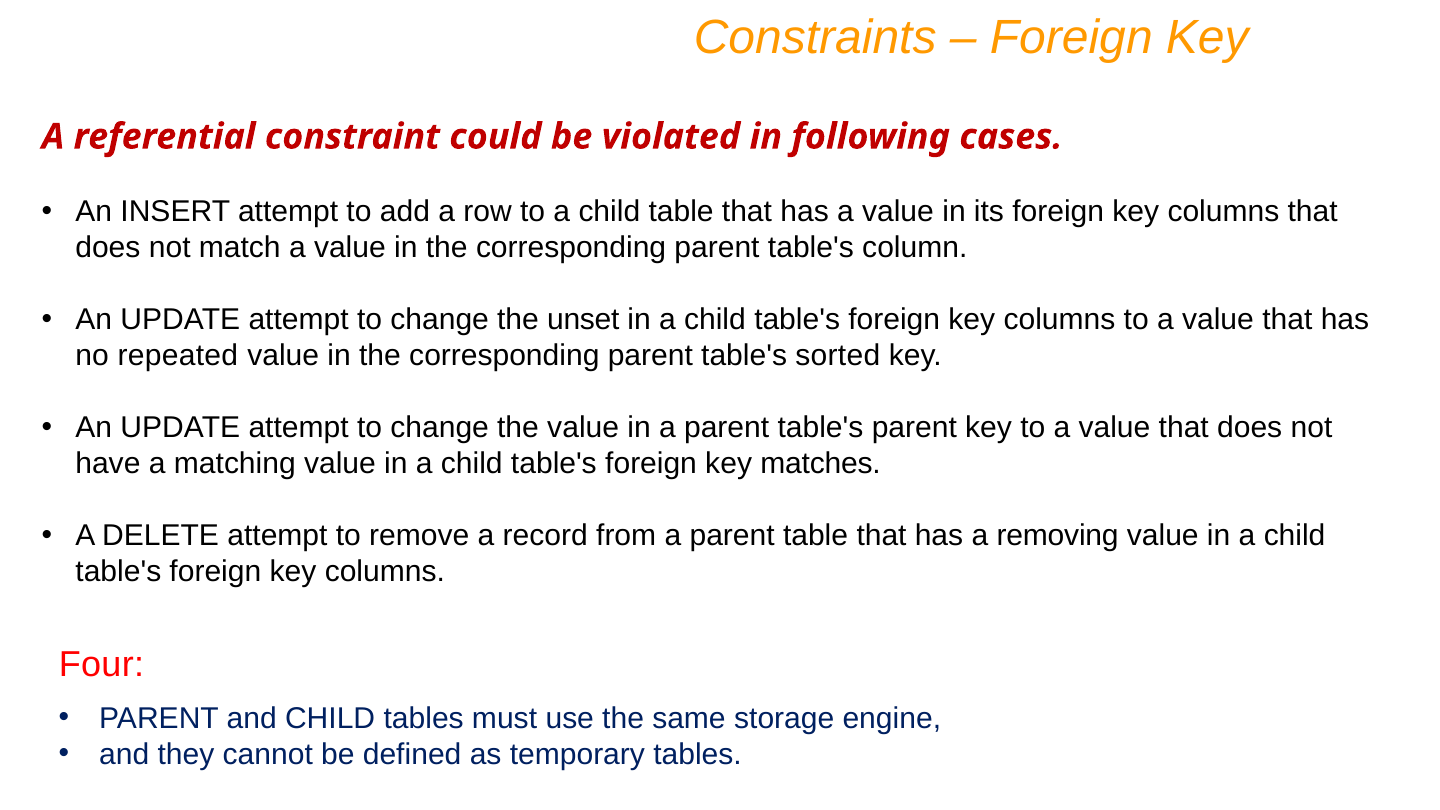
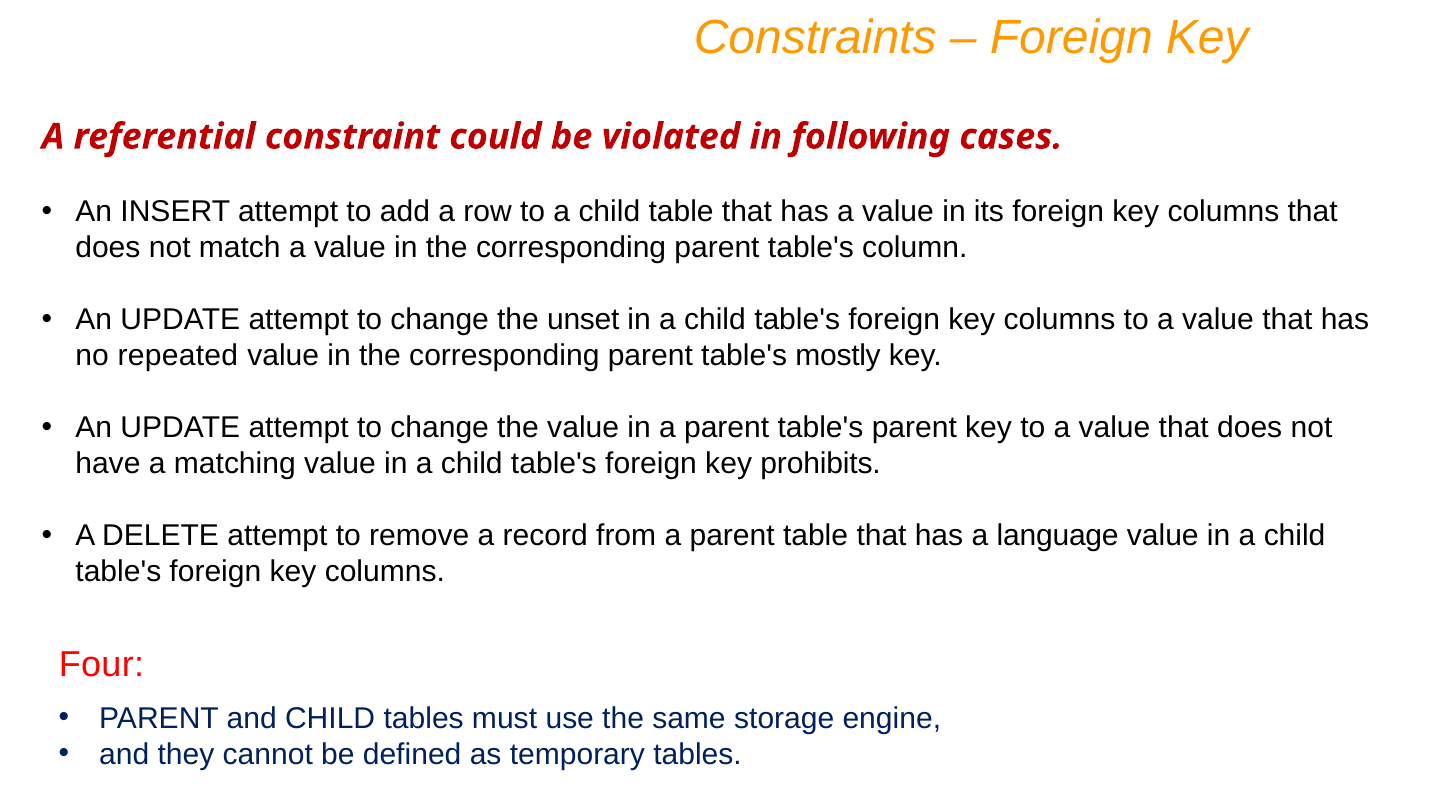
sorted: sorted -> mostly (838, 356)
matches: matches -> prohibits (821, 464)
removing: removing -> language (1058, 536)
